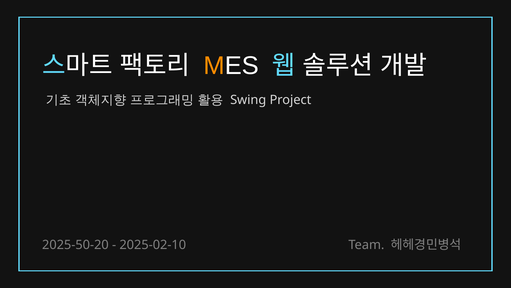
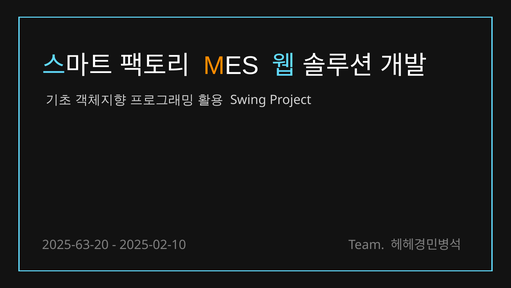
2025-50-20: 2025-50-20 -> 2025-63-20 (75, 244)
